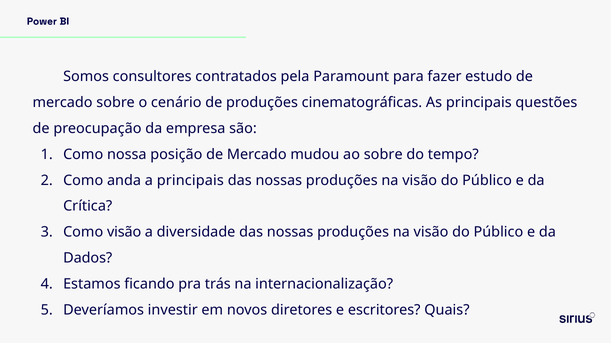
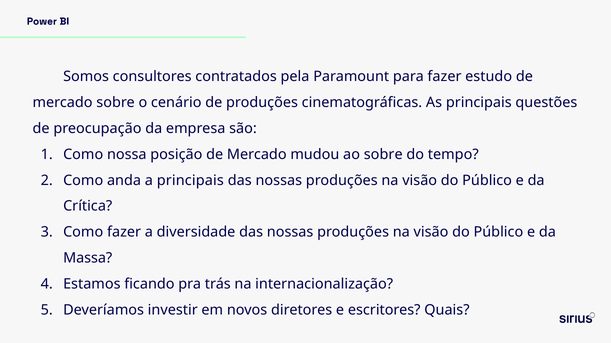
Como visão: visão -> fazer (124, 233)
Dados: Dados -> Massa (88, 259)
